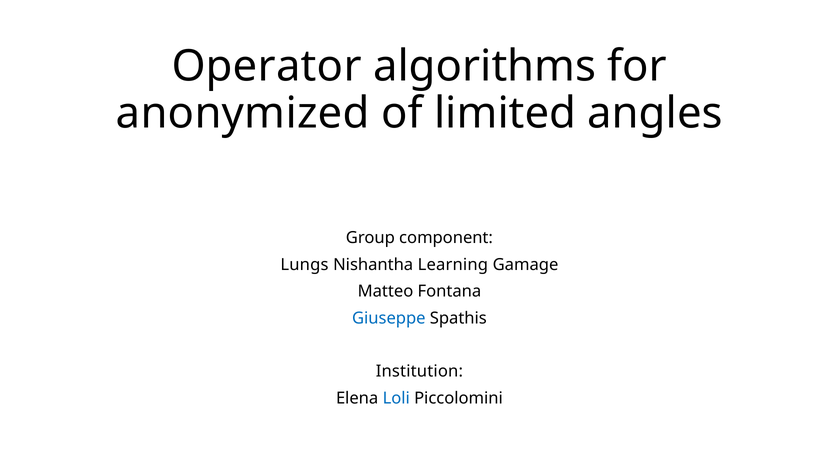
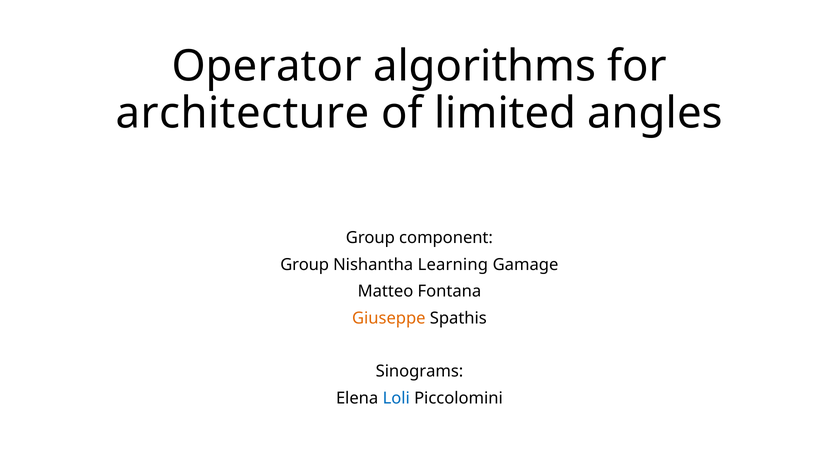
anonymized: anonymized -> architecture (243, 113)
Lungs: Lungs -> Group (305, 265)
Giuseppe colour: blue -> orange (389, 318)
Institution: Institution -> Sinograms (419, 371)
